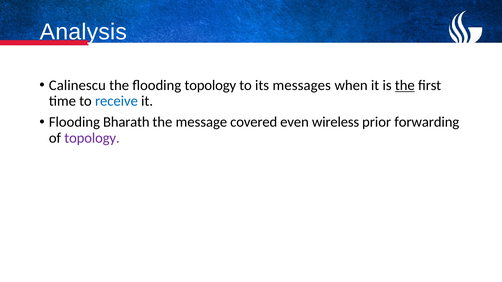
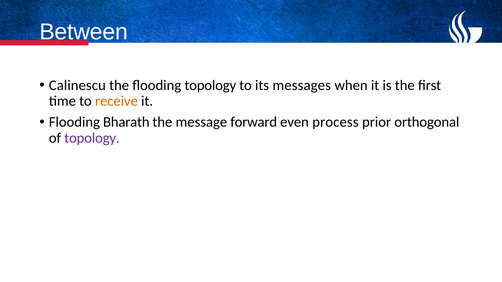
Analysis: Analysis -> Between (84, 32)
the underline: present -> none (405, 85)
receive colour: blue -> orange (116, 101)
covered: covered -> forward (254, 122)
wireless: wireless -> process (335, 122)
forwarding: forwarding -> orthogonal (427, 122)
